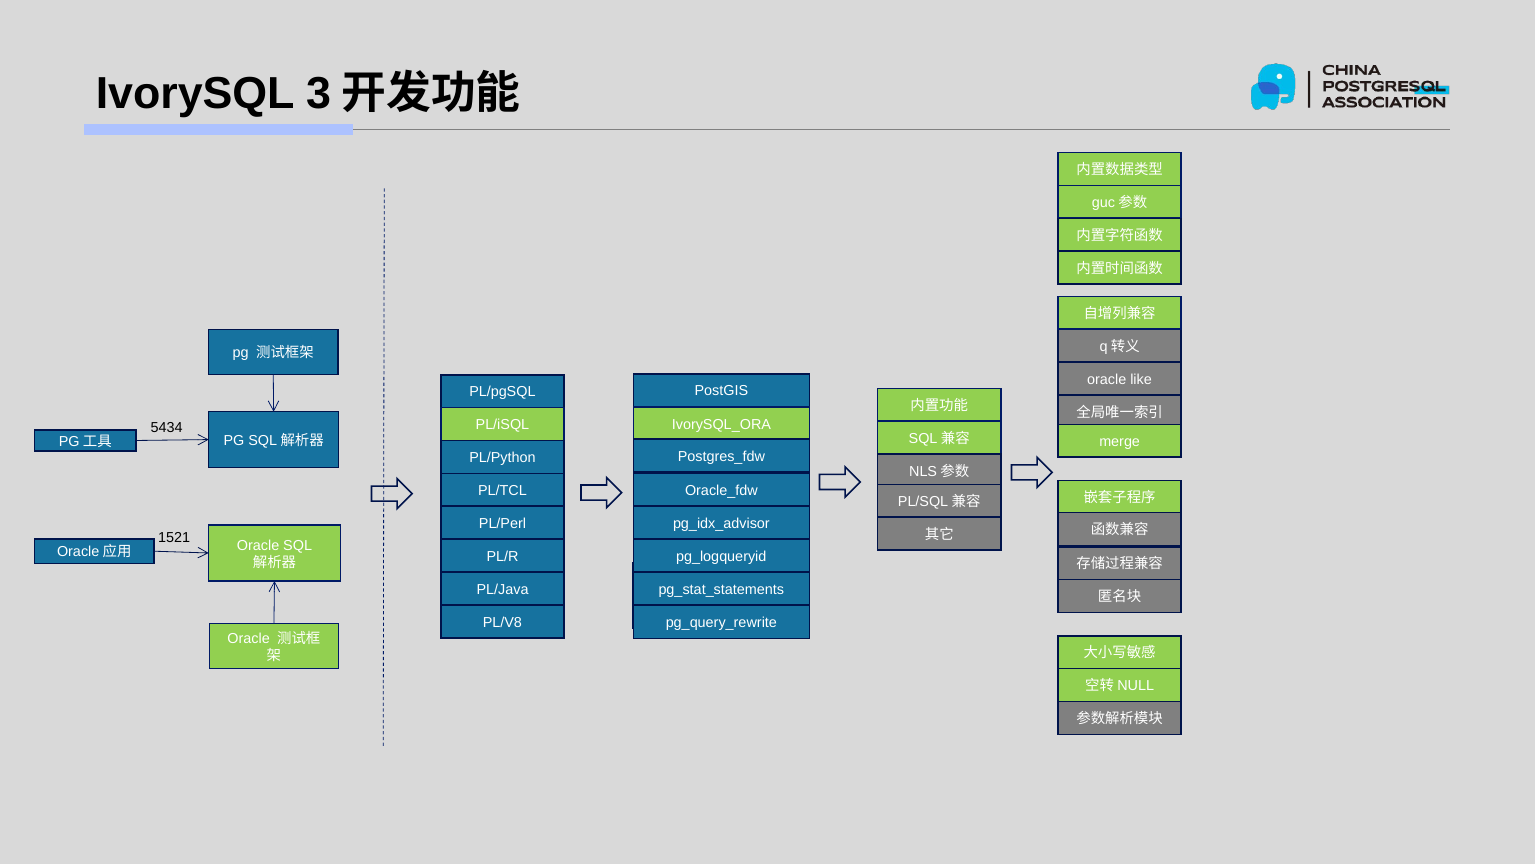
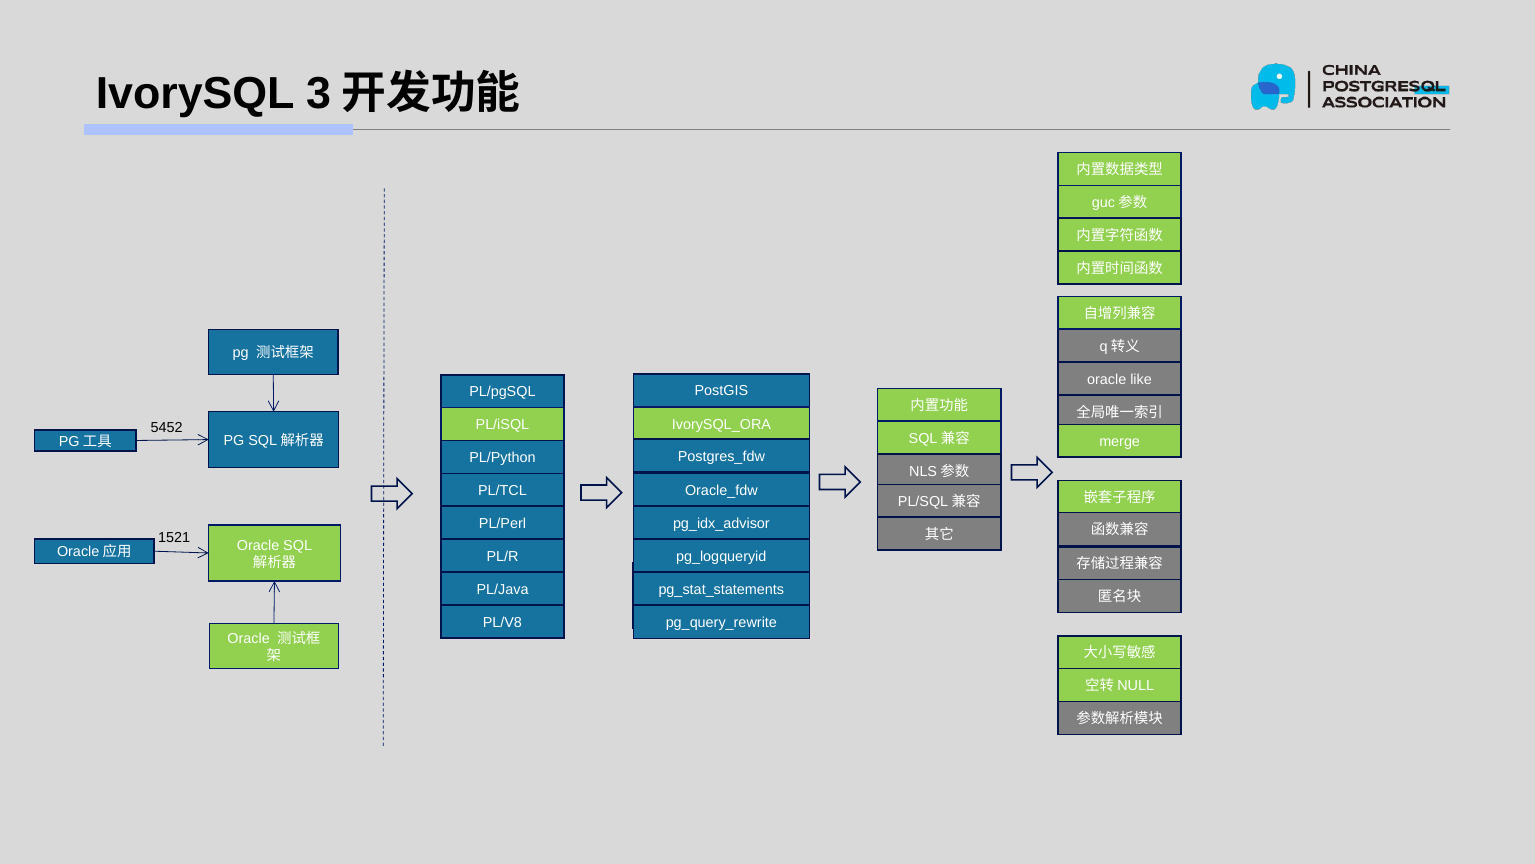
5434: 5434 -> 5452 (167, 427)
